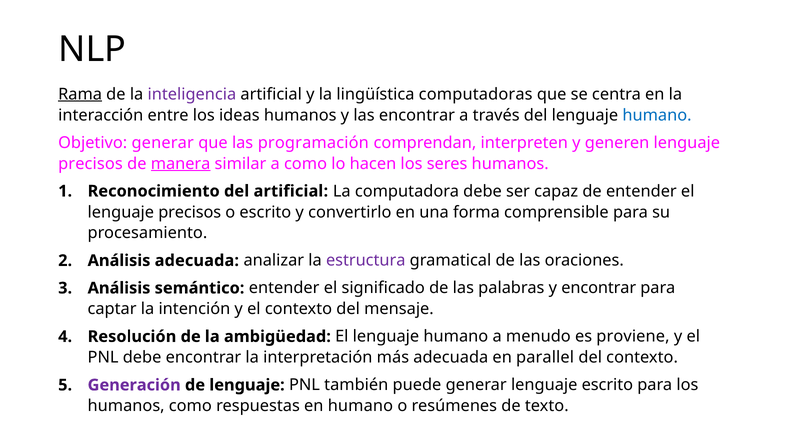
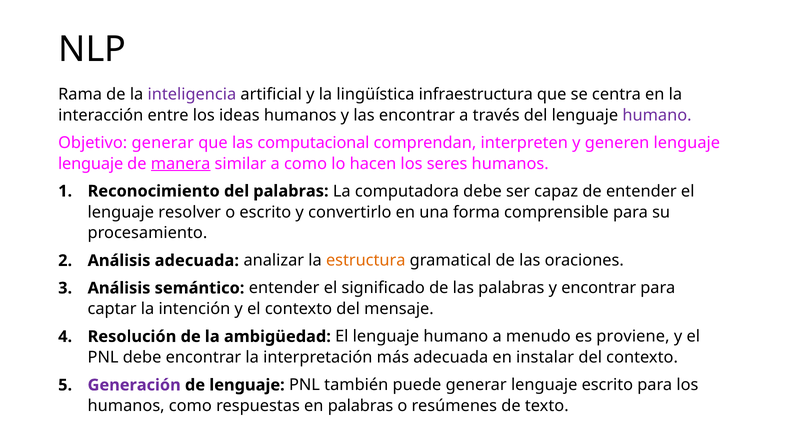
Rama underline: present -> none (80, 94)
computadoras: computadoras -> infraestructura (476, 94)
humano colour: blue -> purple (657, 115)
programación: programación -> computacional (313, 143)
precisos: precisos -> lenguaje (91, 164)
del artificial: artificial -> palabras (291, 191)
precisos: precisos -> resolver (190, 212)
estructura colour: purple -> orange (366, 261)
parallel: parallel -> instalar (545, 358)
en humano: humano -> palabras (361, 407)
